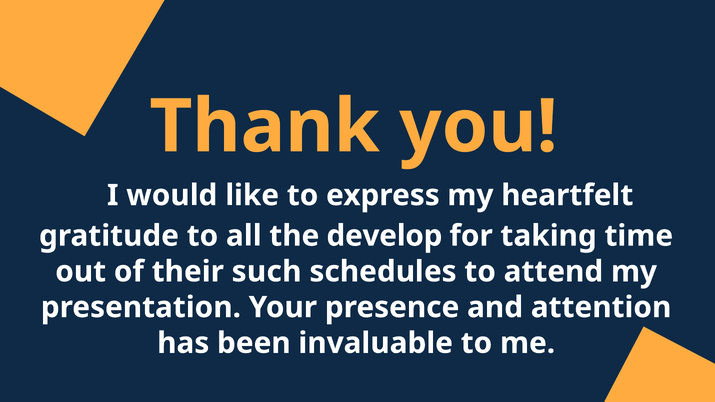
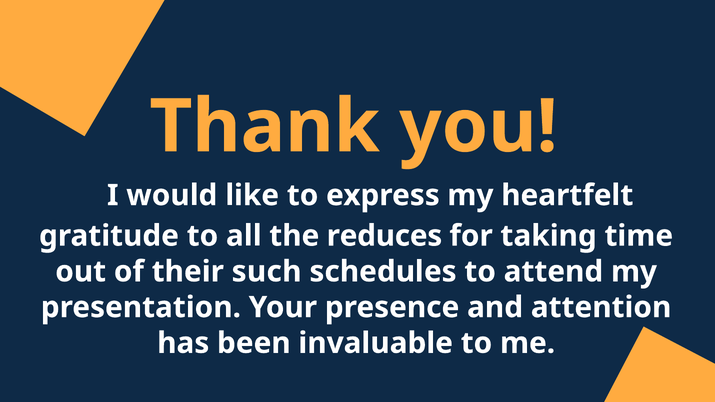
develop: develop -> reduces (384, 236)
